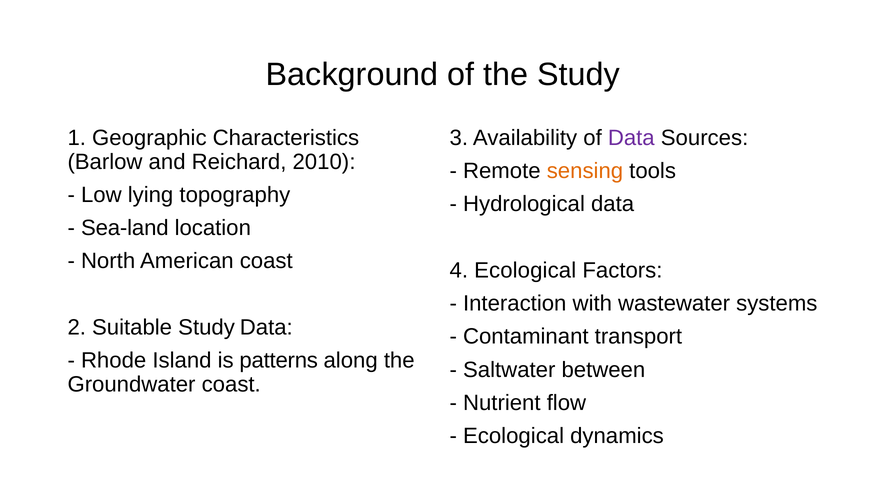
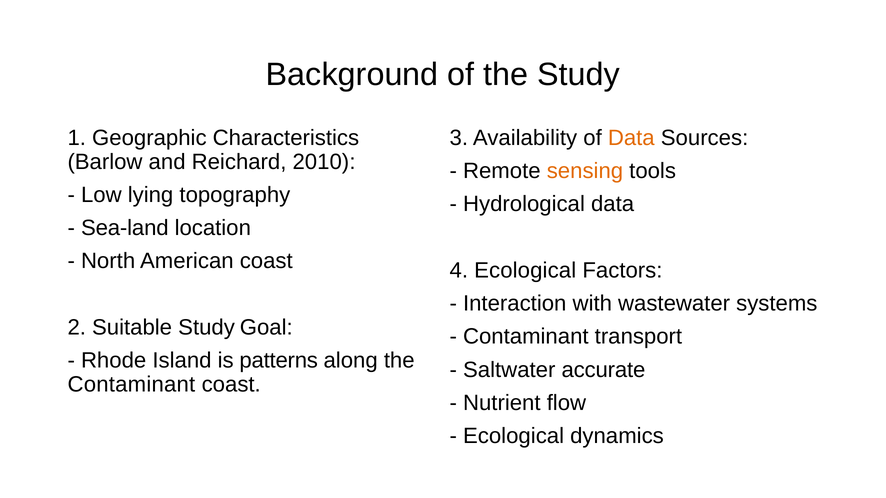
Data colour: purple -> orange (631, 138)
Study Data: Data -> Goal (266, 328)
between: between -> accurate (603, 370)
Groundwater: Groundwater -> Contaminant (131, 385)
